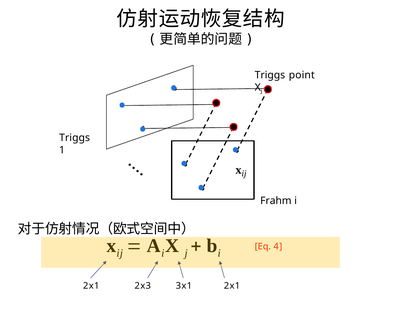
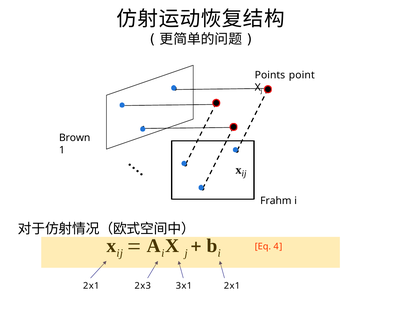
Triggs: Triggs -> Points (270, 75)
Triggs: Triggs -> Brown (75, 138)
